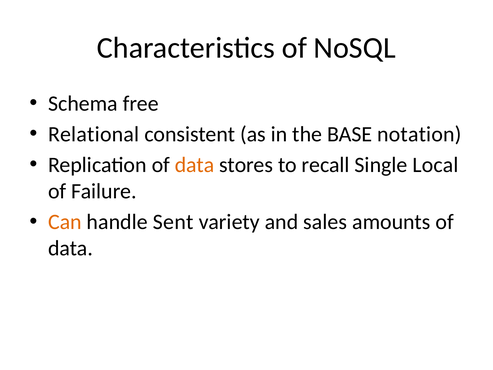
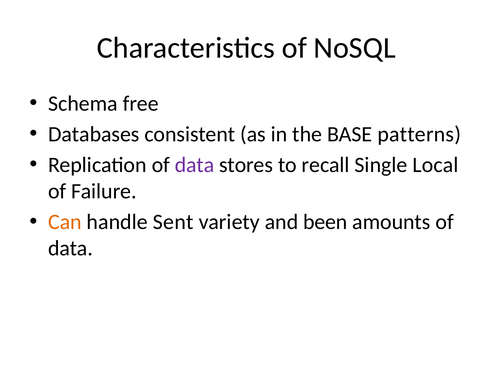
Relational: Relational -> Databases (94, 134)
notation: notation -> patterns (419, 134)
data colour: orange -> purple (195, 165)
sales: sales -> been (325, 222)
